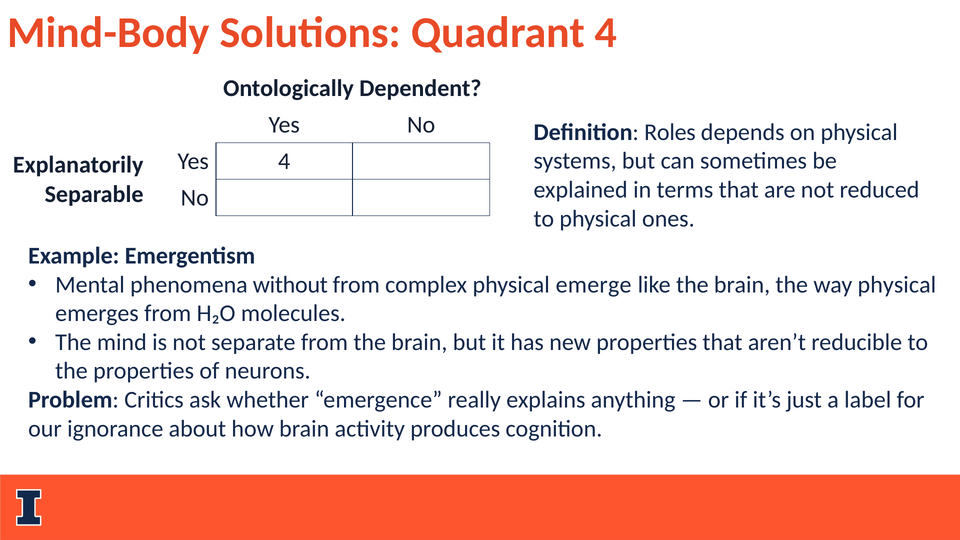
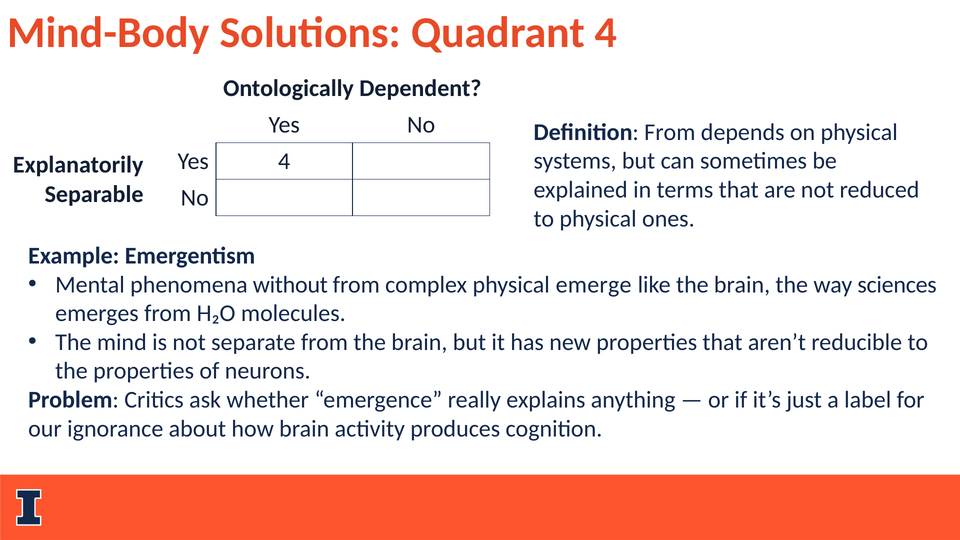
Definition Roles: Roles -> From (670, 132)
way physical: physical -> sciences (897, 285)
